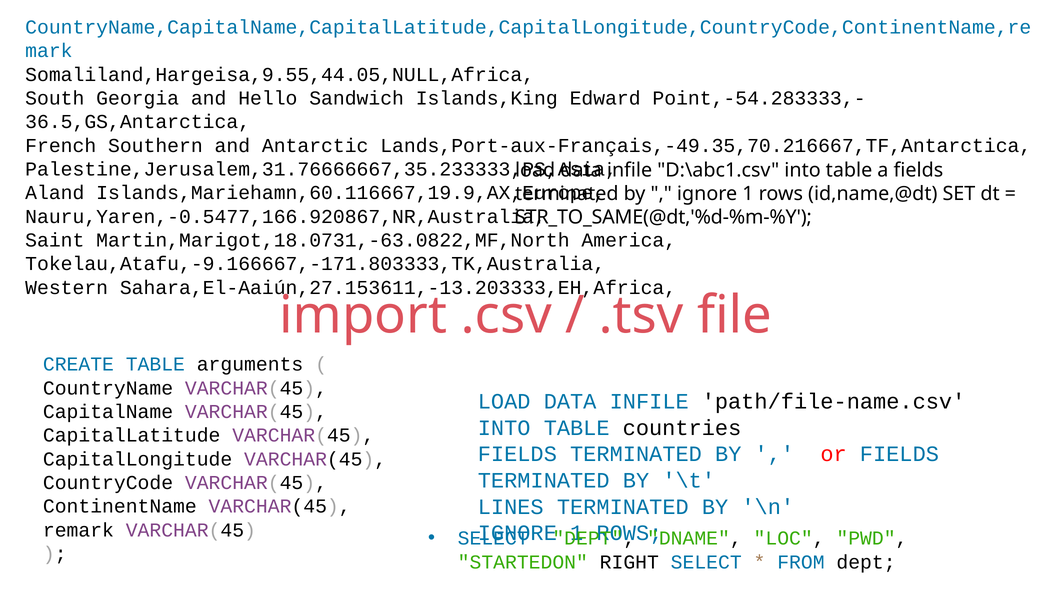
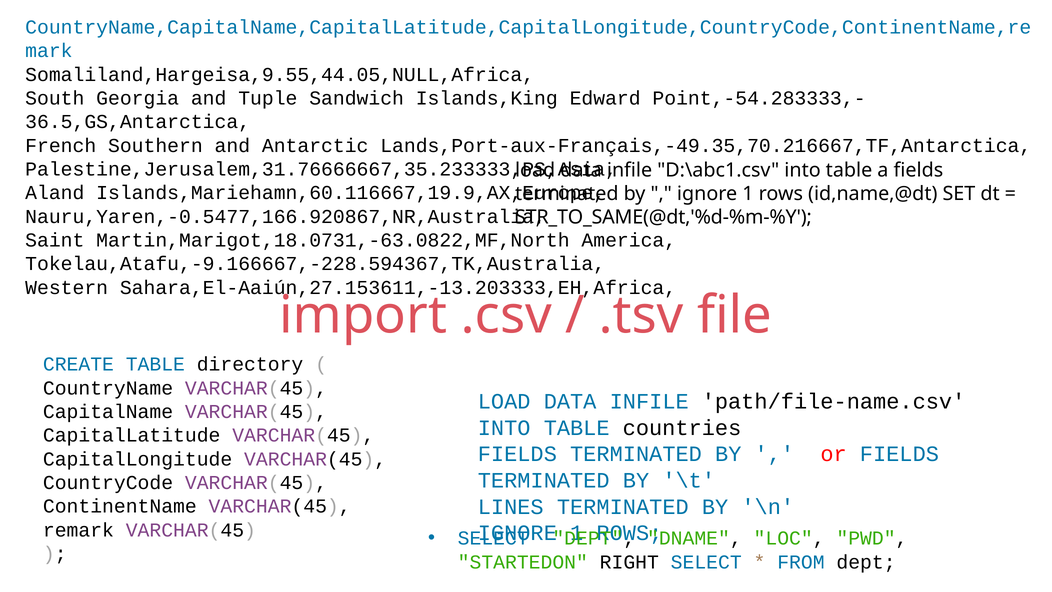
Hello: Hello -> Tuple (268, 98)
Tokelau,Atafu,-9.166667,-171.803333,TK,Australia: Tokelau,Atafu,-9.166667,-171.803333,TK,Australia -> Tokelau,Atafu,-9.166667,-228.594367,TK,Australia (315, 264)
arguments: arguments -> directory (250, 364)
